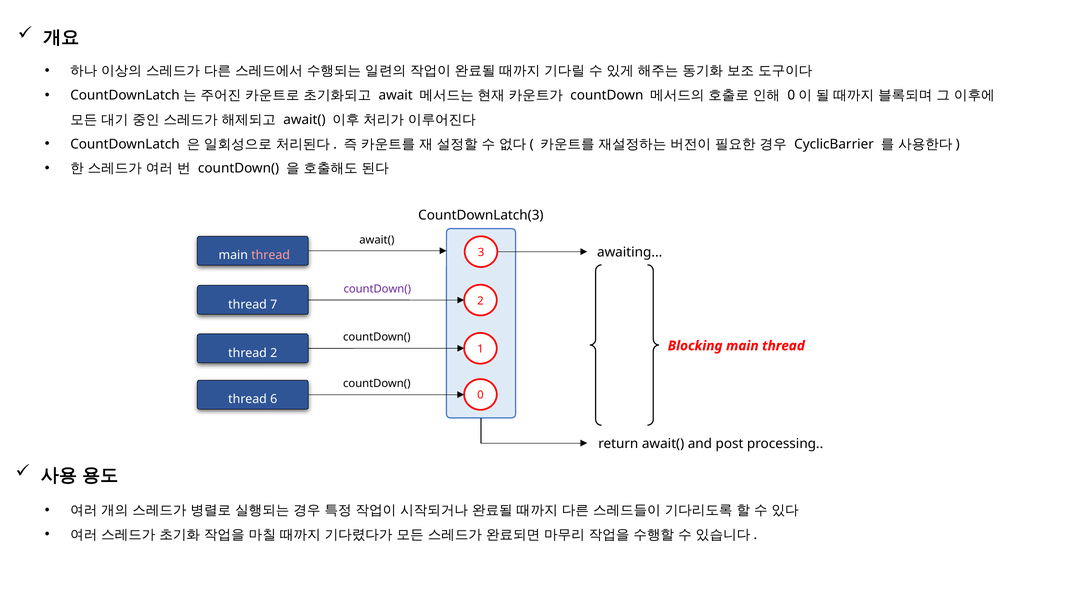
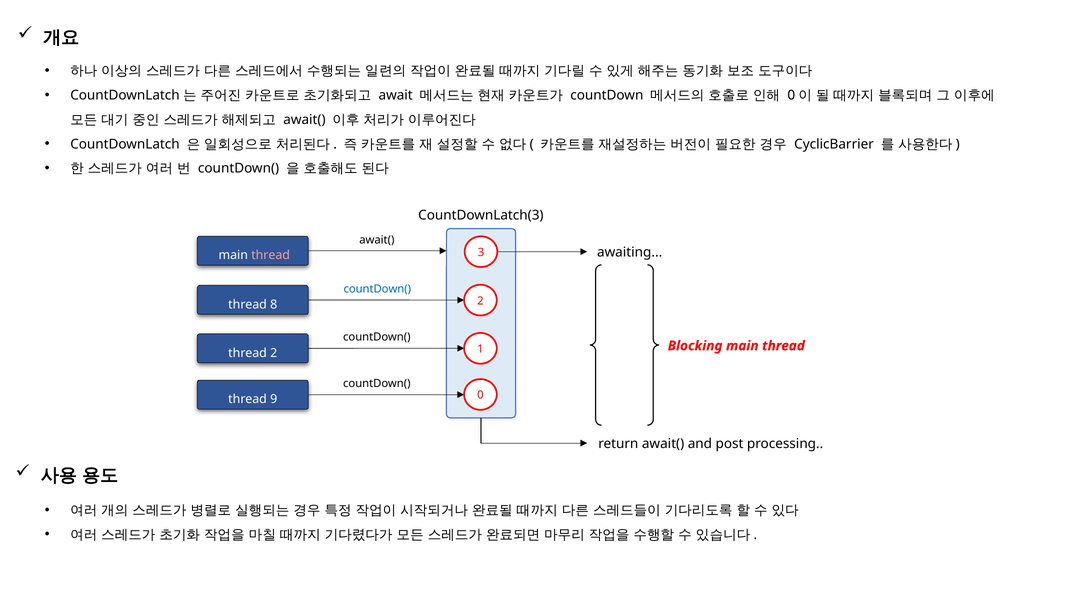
countDown( colour: purple -> blue (377, 289)
7: 7 -> 8 (274, 304)
6: 6 -> 9 (274, 399)
